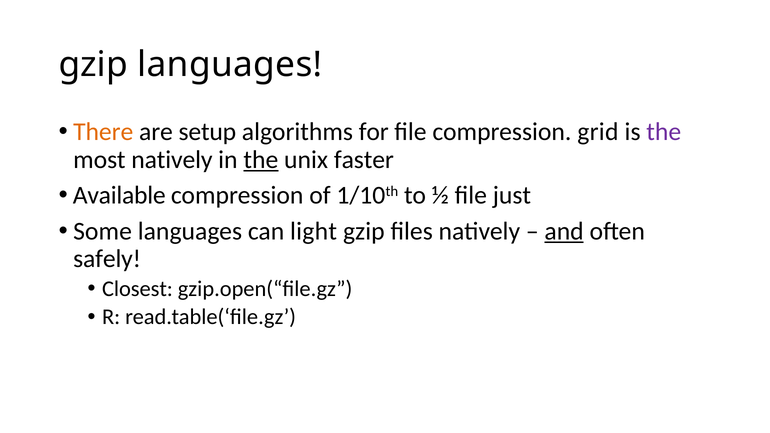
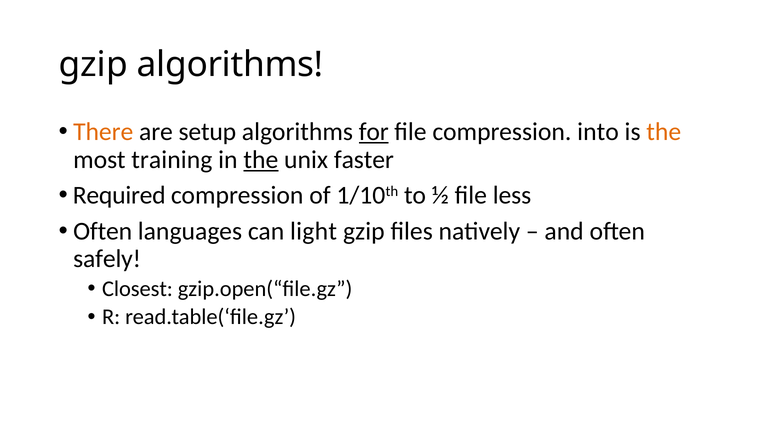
gzip languages: languages -> algorithms (230, 65)
for underline: none -> present (374, 132)
grid: grid -> into (598, 132)
the colour: purple -> orange (664, 132)
most natively: natively -> training (172, 160)
Available: Available -> Required (119, 195)
just: just -> less (512, 195)
Some: Some -> Often (103, 231)
and underline: present -> none (564, 231)
